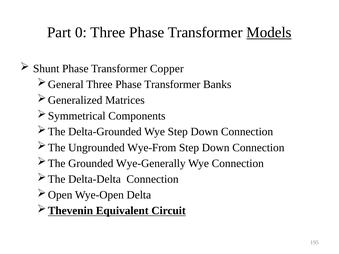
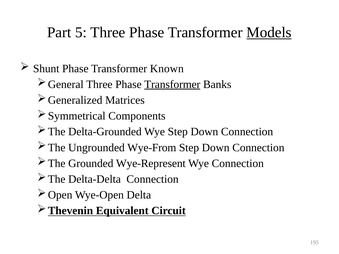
0: 0 -> 5 (81, 32)
Copper: Copper -> Known (167, 69)
Transformer underline: none -> present (172, 84)
Wye-Generally: Wye-Generally -> Wye-Represent (151, 163)
